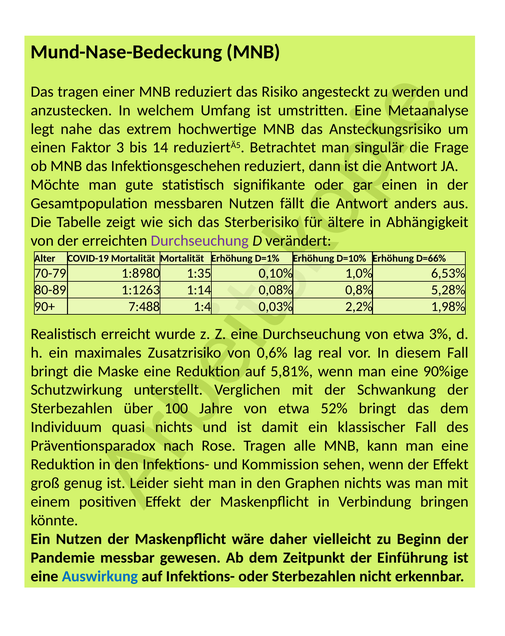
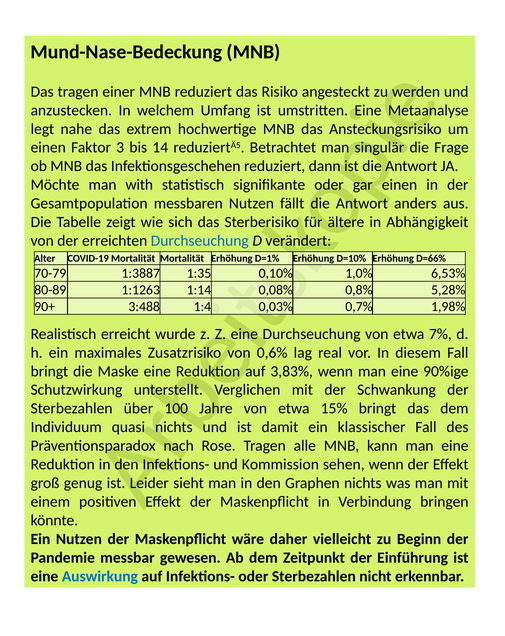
gute: gute -> with (139, 185)
Durchseuchung colour: purple -> blue (200, 241)
1:8980: 1:8980 -> 1:3887 (141, 274)
7:488: 7:488 -> 3:488 (144, 307)
2,2%: 2,2% -> 0,7% (359, 307)
3%: 3% -> 7% (440, 334)
5,81%: 5,81% -> 3,83% (292, 372)
52%: 52% -> 15% (334, 409)
